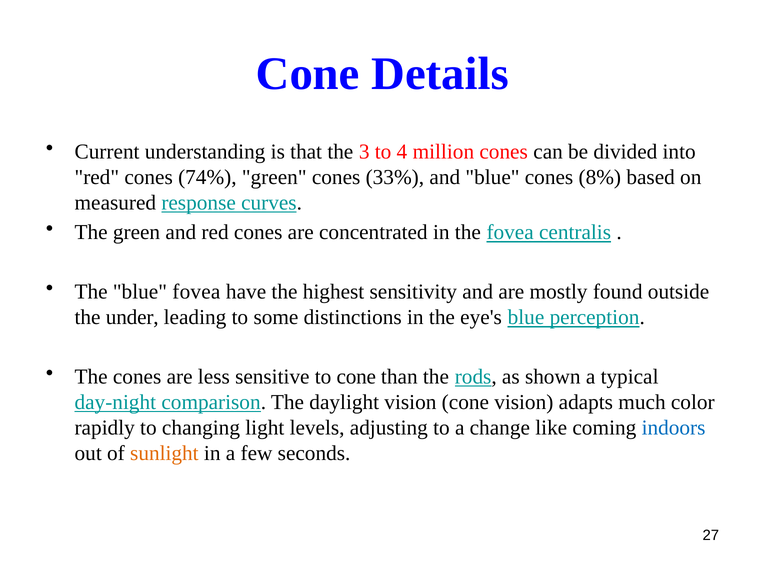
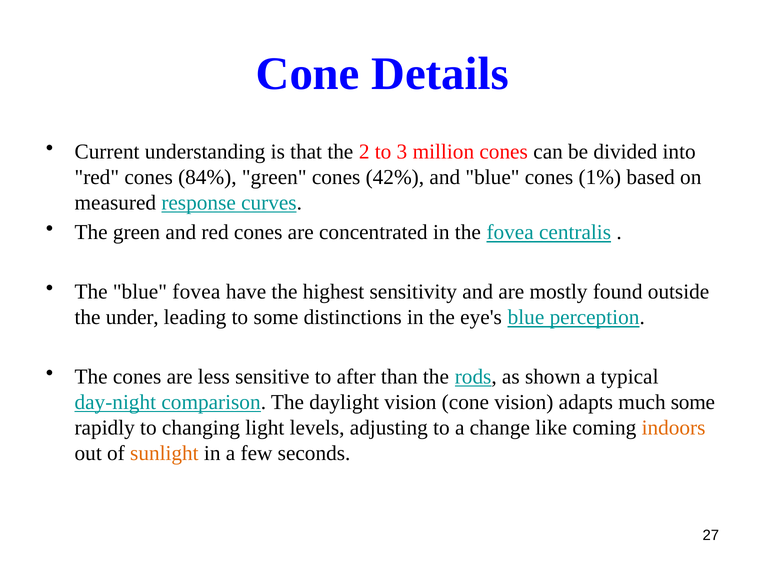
3: 3 -> 2 (364, 152)
4: 4 -> 3 (402, 152)
74%: 74% -> 84% (207, 177)
33%: 33% -> 42% (395, 177)
8%: 8% -> 1% (600, 177)
to cone: cone -> after (356, 377)
much color: color -> some (693, 403)
indoors colour: blue -> orange (674, 428)
